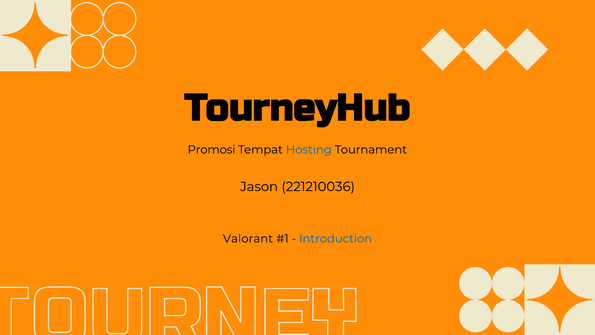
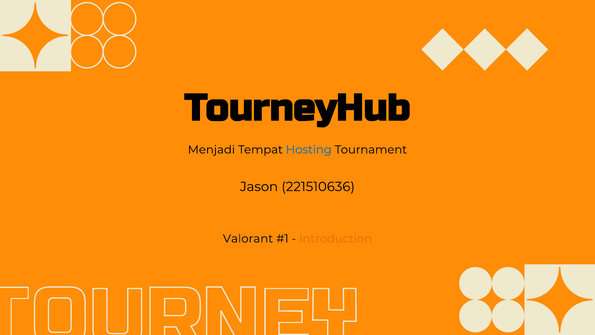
Promosi: Promosi -> Menjadi (211, 150)
221210036: 221210036 -> 221510636 (318, 187)
Introduction colour: blue -> orange (336, 238)
